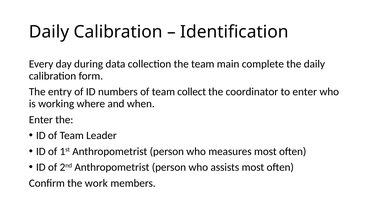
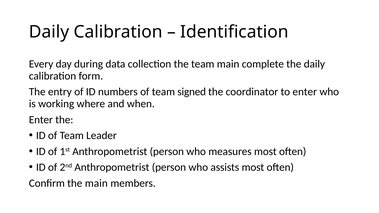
collect: collect -> signed (192, 92)
the work: work -> main (96, 183)
